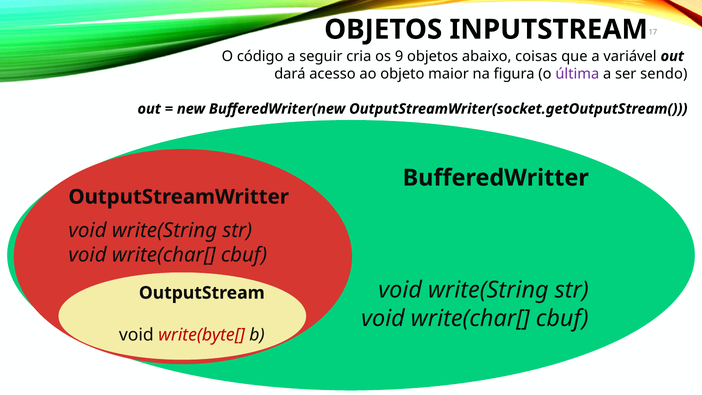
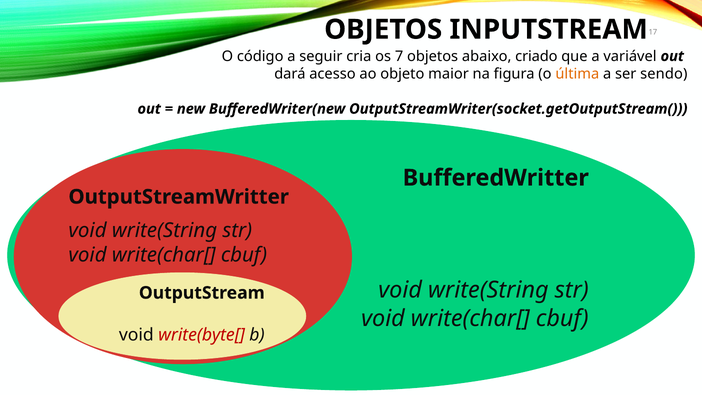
9: 9 -> 7 (399, 56)
coisas: coisas -> criado (536, 56)
última colour: purple -> orange (577, 74)
